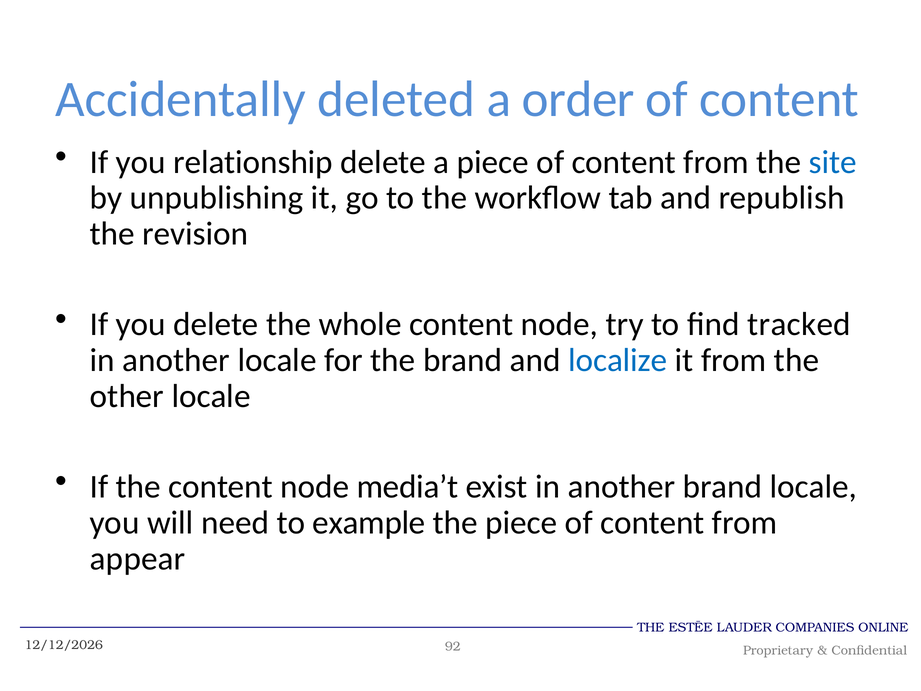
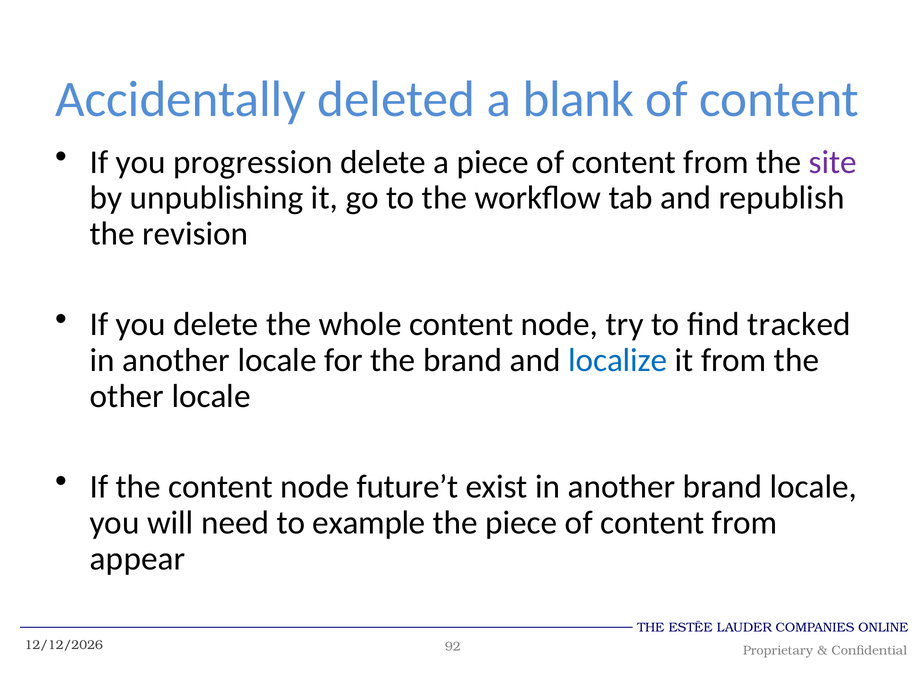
order: order -> blank (578, 99)
relationship: relationship -> progression (253, 162)
site colour: blue -> purple (833, 162)
media’t: media’t -> future’t (408, 487)
